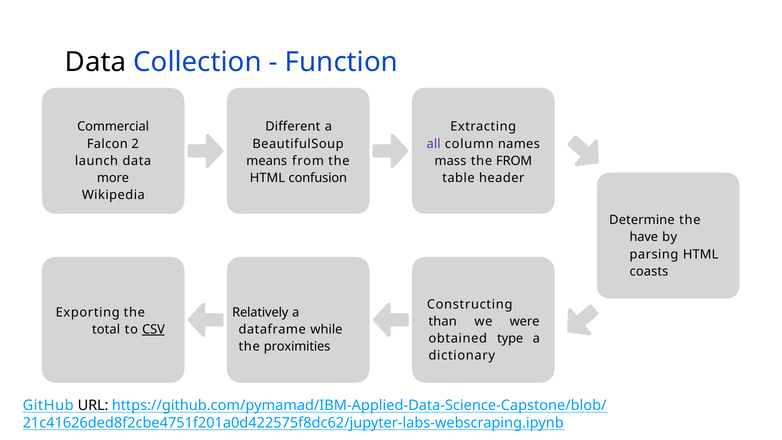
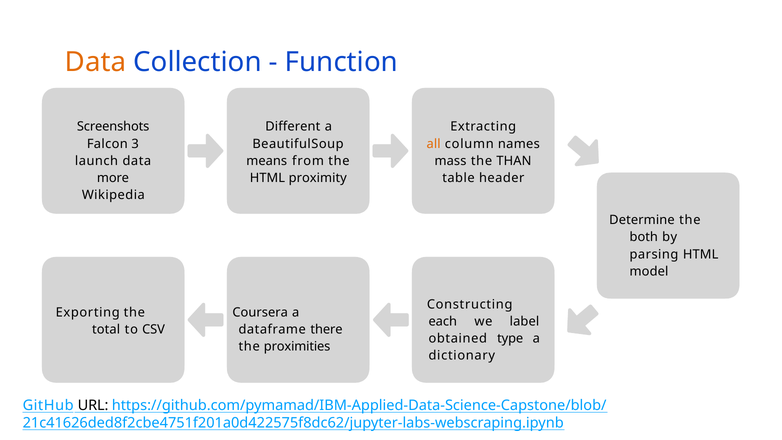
Data colour: black -> orange (96, 62)
Commercial: Commercial -> Screenshots (113, 127)
2: 2 -> 3 (135, 144)
all colour: purple -> orange (434, 144)
the FROM: FROM -> THAN (514, 161)
confusion: confusion -> proximity (318, 178)
have: have -> both (644, 237)
coasts: coasts -> model (649, 271)
Relatively: Relatively -> Coursera (260, 312)
than: than -> each (443, 321)
were: were -> label (524, 321)
CSV underline: present -> none (154, 329)
while: while -> there (327, 329)
